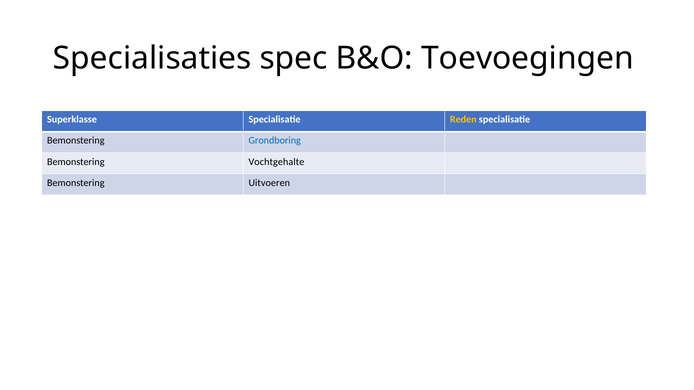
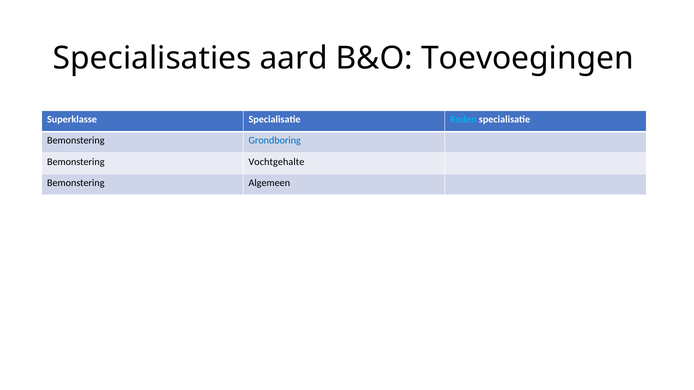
spec: spec -> aard (294, 58)
Reden colour: yellow -> light blue (463, 120)
Uitvoeren: Uitvoeren -> Algemeen (269, 183)
